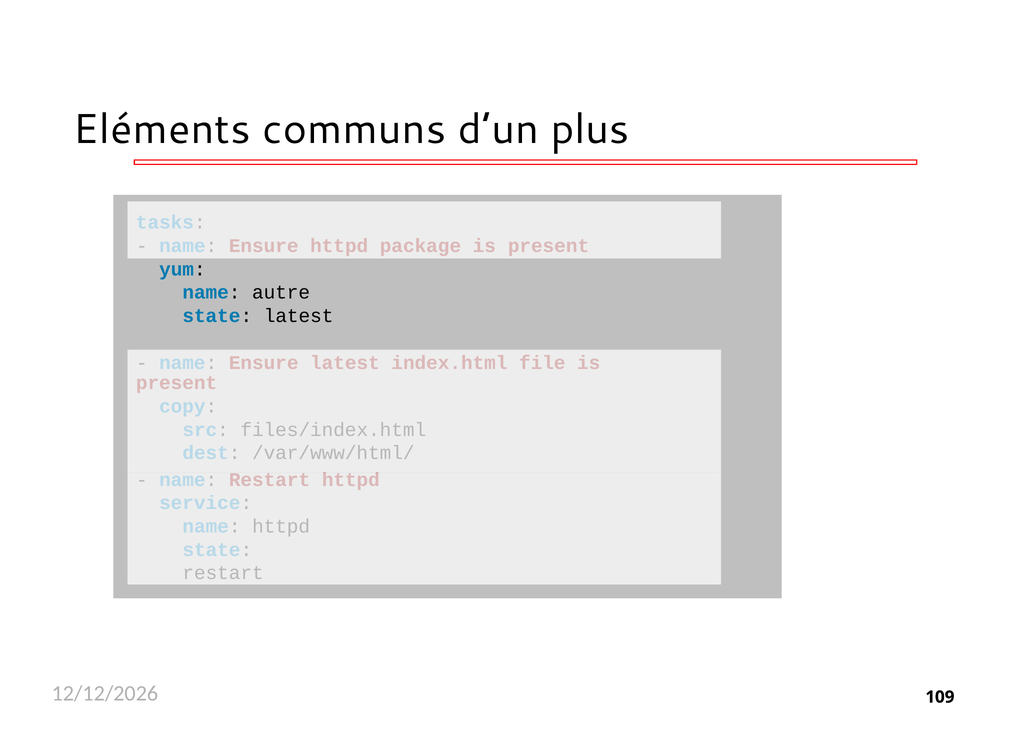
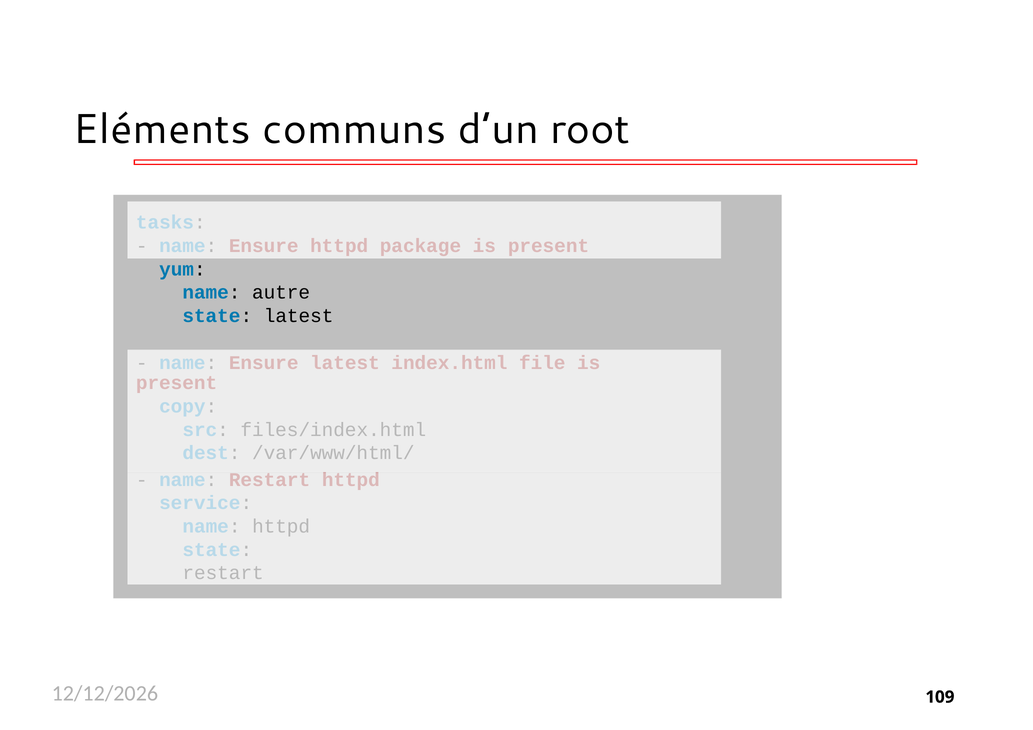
plus: plus -> root (590, 130)
